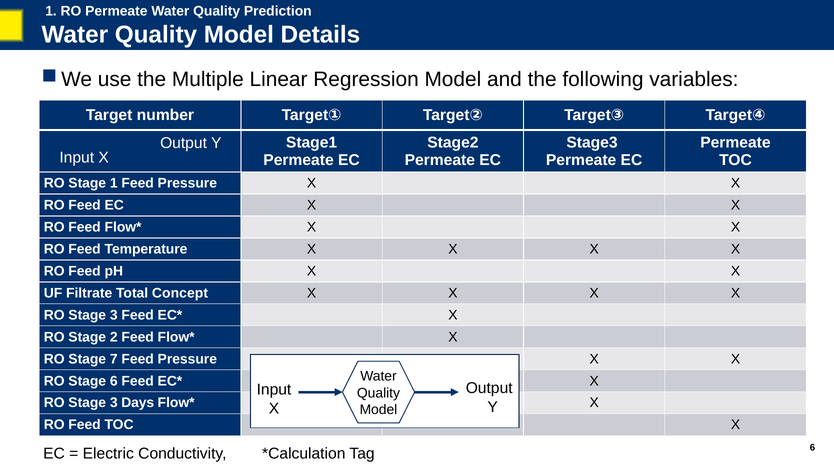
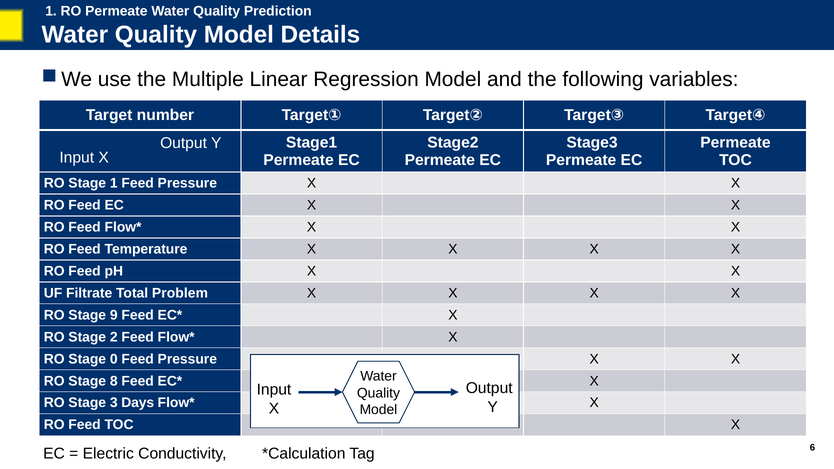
Concept: Concept -> Problem (180, 293)
3: 3 -> 9 (114, 315)
7: 7 -> 0 (114, 359)
Stage 6: 6 -> 8 (114, 381)
